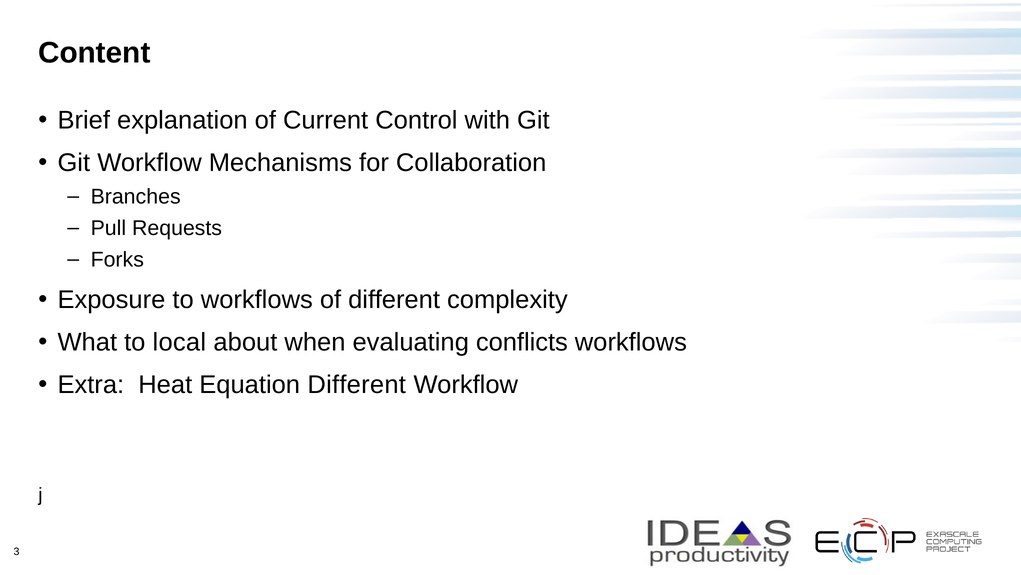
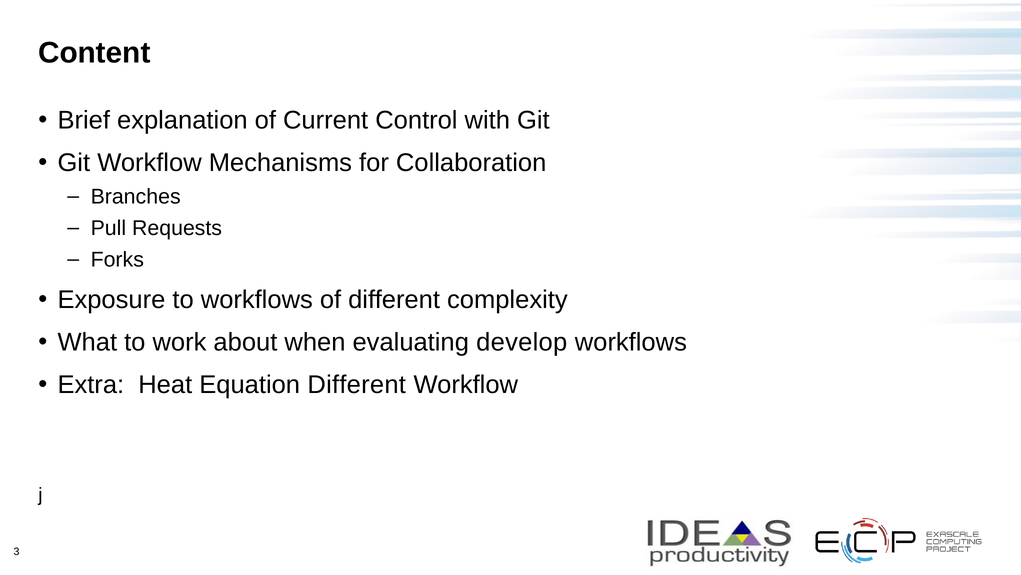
local: local -> work (179, 342)
conflicts: conflicts -> develop (522, 342)
